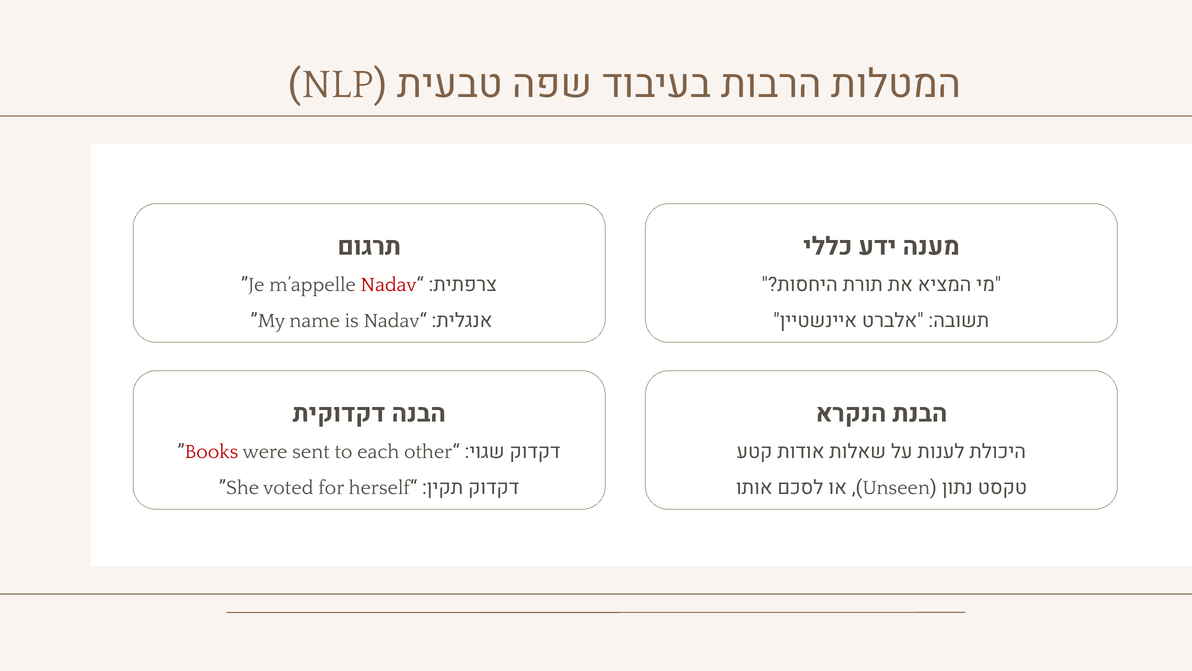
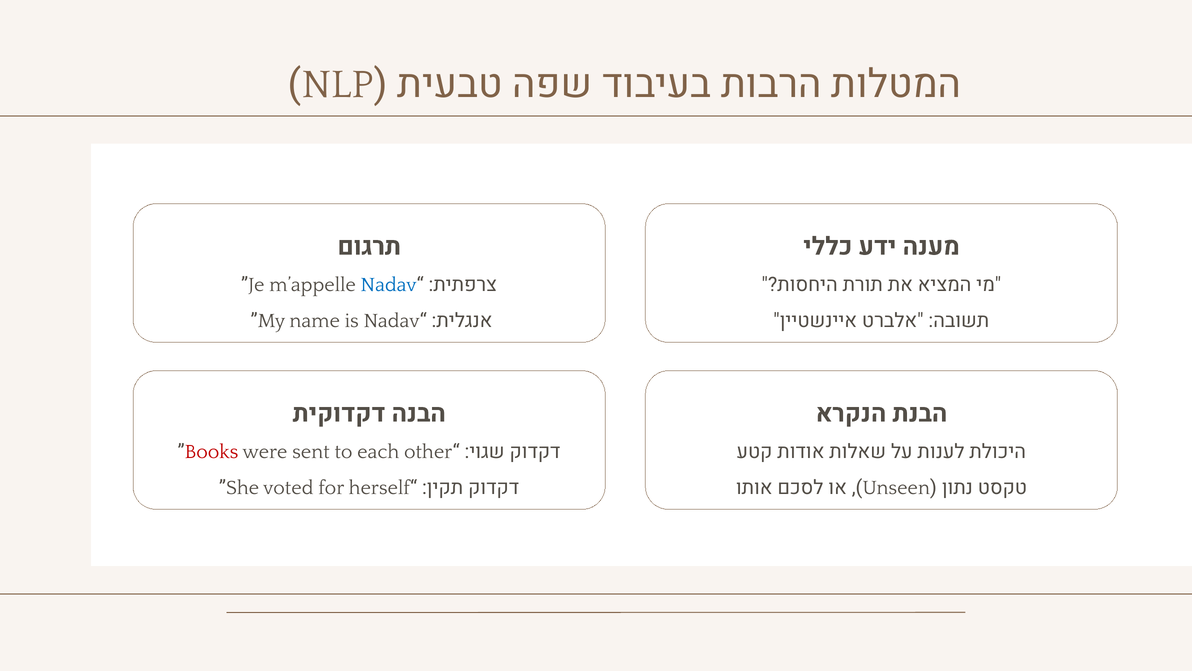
Nadav colour: red -> blue (389, 285)
